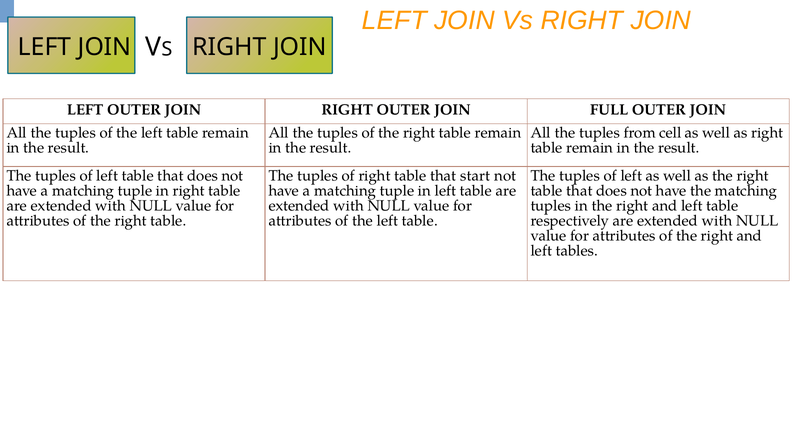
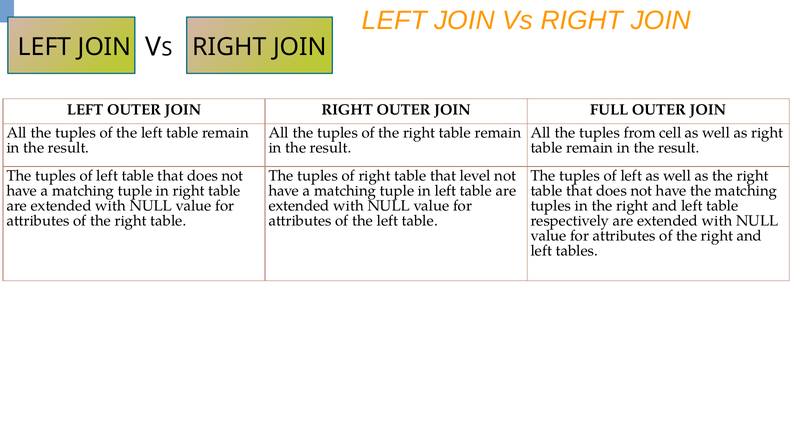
start: start -> level (475, 176)
